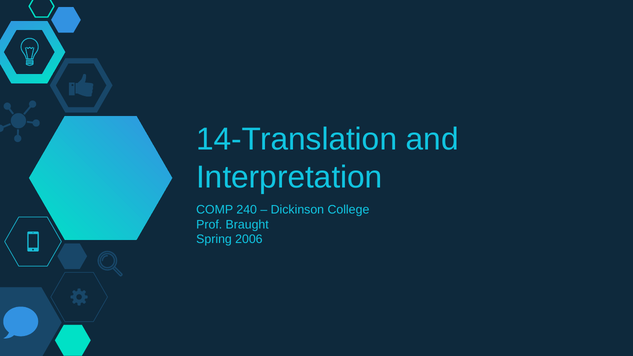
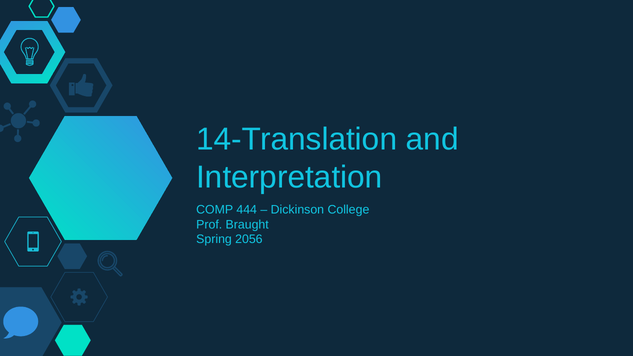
240: 240 -> 444 (247, 210)
2006: 2006 -> 2056 (249, 239)
